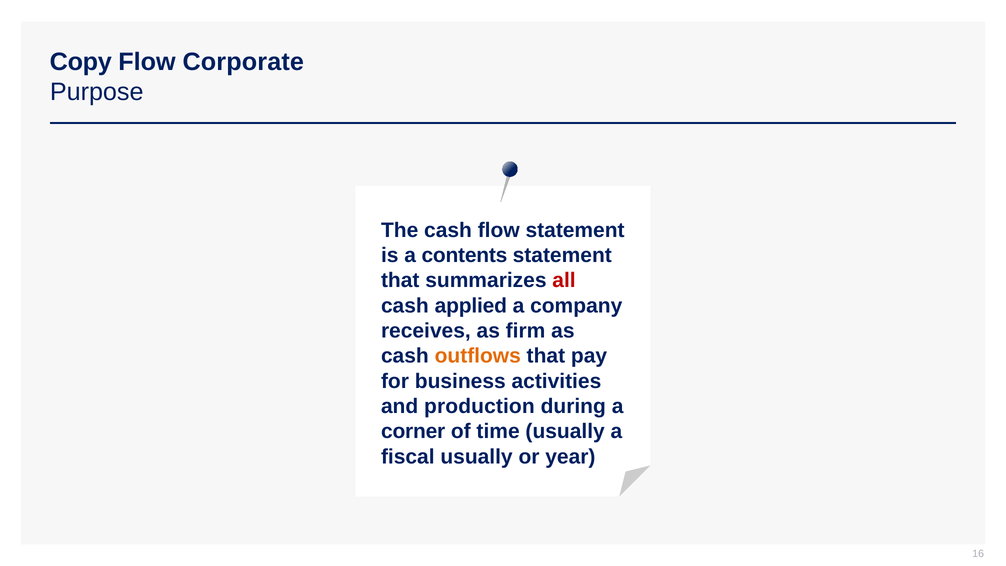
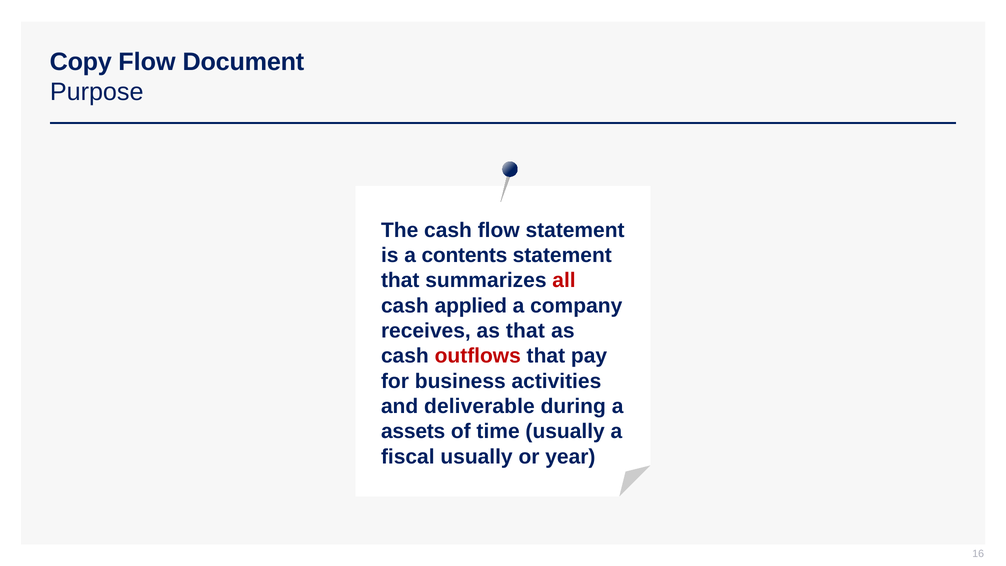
Corporate: Corporate -> Document (243, 62)
as firm: firm -> that (525, 331)
outflows colour: orange -> red (478, 356)
production: production -> deliverable (479, 406)
corner: corner -> assets (413, 431)
